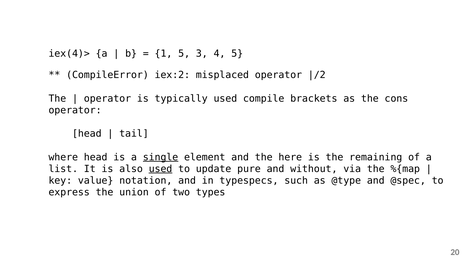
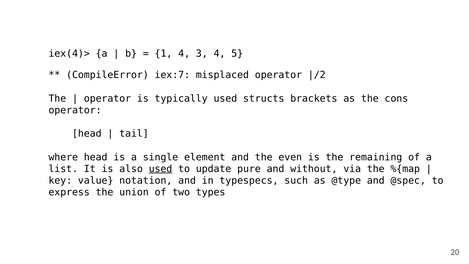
1 5: 5 -> 4 (184, 54)
iex:2: iex:2 -> iex:7 (172, 75)
compile: compile -> structs (264, 98)
single underline: present -> none (161, 157)
here: here -> even (290, 157)
